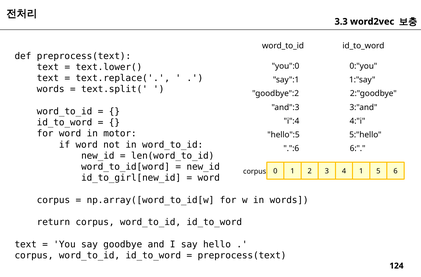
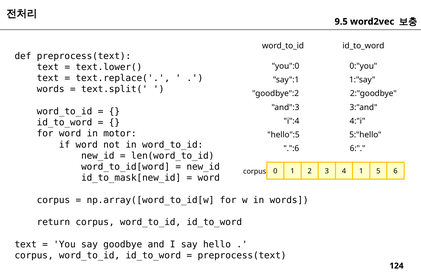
3.3: 3.3 -> 9.5 (341, 22)
id_to_girl[new_id: id_to_girl[new_id -> id_to_mask[new_id (131, 178)
